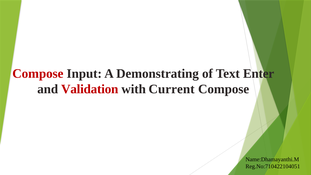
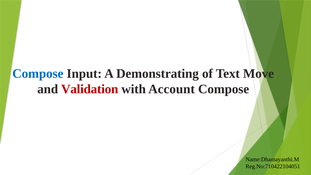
Compose colour: red -> blue (38, 74)
Enter: Enter -> Move (258, 74)
Current: Current -> Account (172, 89)
